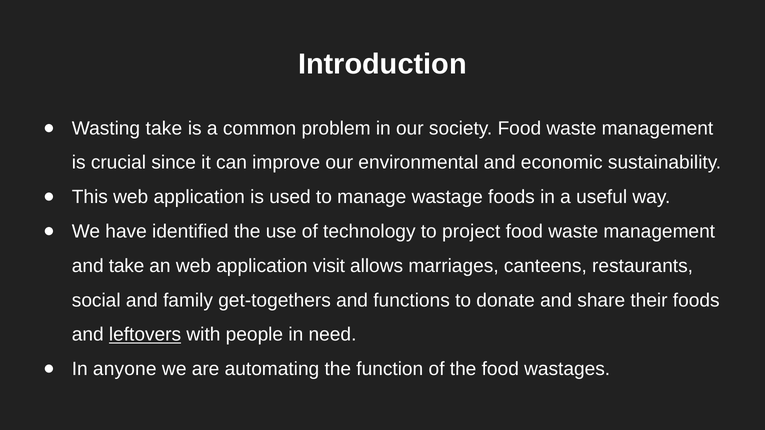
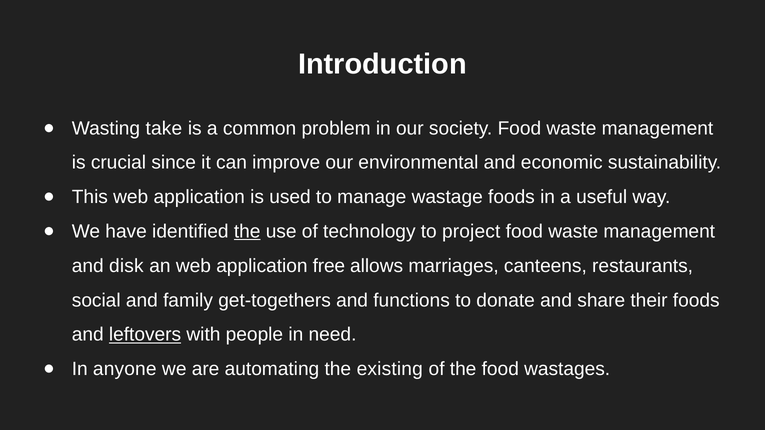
the underline: none -> present (247, 232)
and take: take -> disk (126, 266)
visit: visit -> free (329, 266)
function: function -> existing (390, 369)
